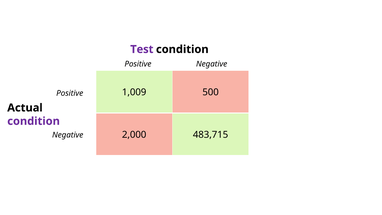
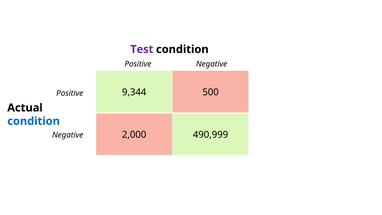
1,009: 1,009 -> 9,344 (134, 92)
condition colour: purple -> blue (34, 121)
483,715: 483,715 -> 490,999 (211, 135)
